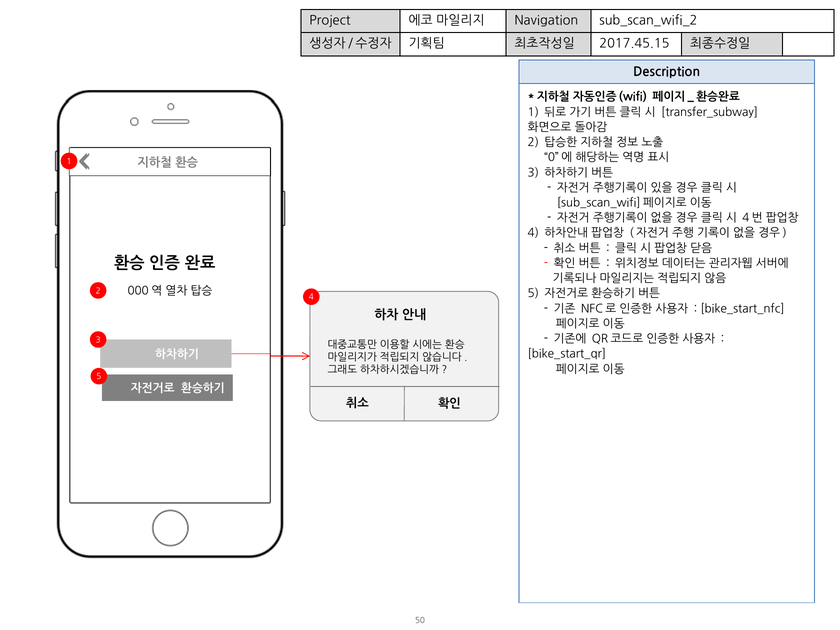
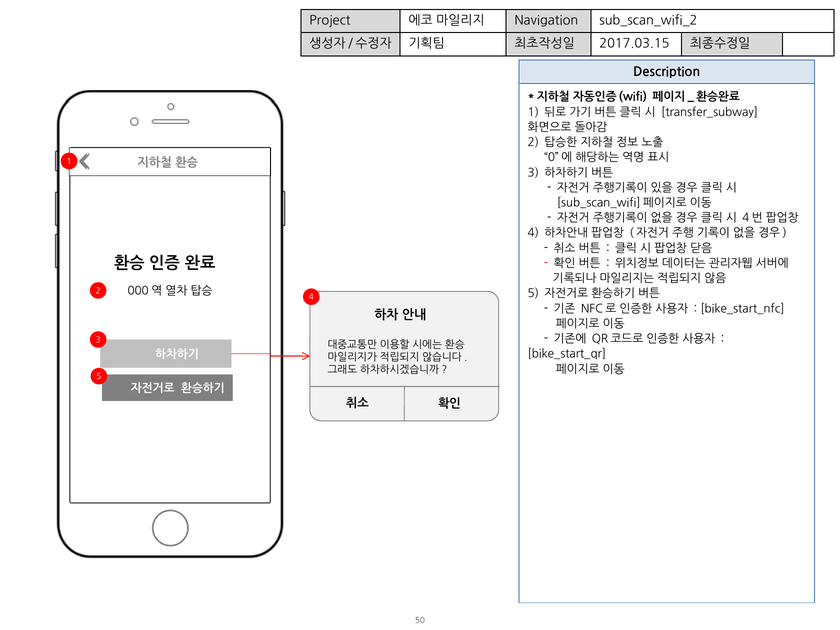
2017.45.15: 2017.45.15 -> 2017.03.15 (634, 44)
